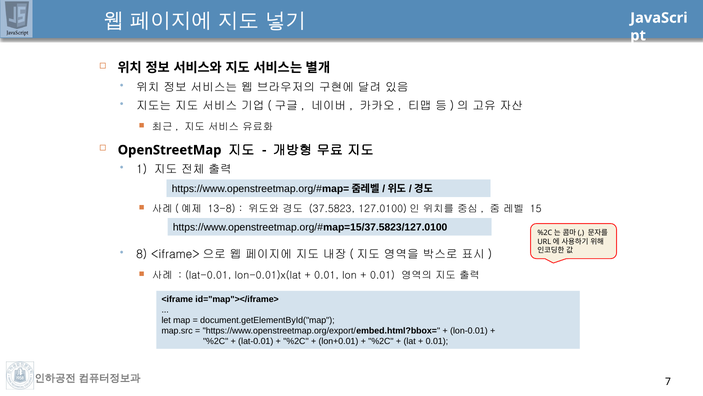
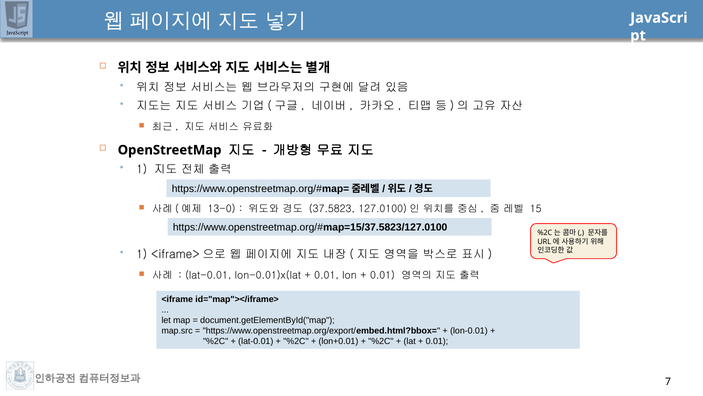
13-8: 13-8 -> 13-0 (222, 209)
8: 8 -> 1 (142, 254)
